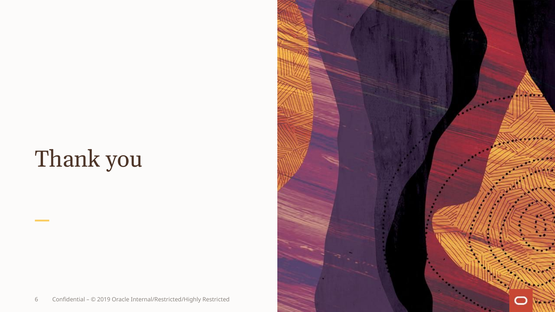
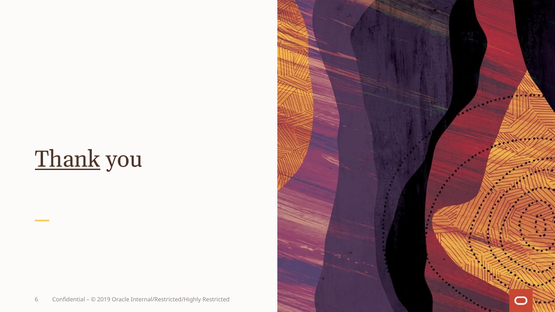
Thank underline: none -> present (68, 159)
